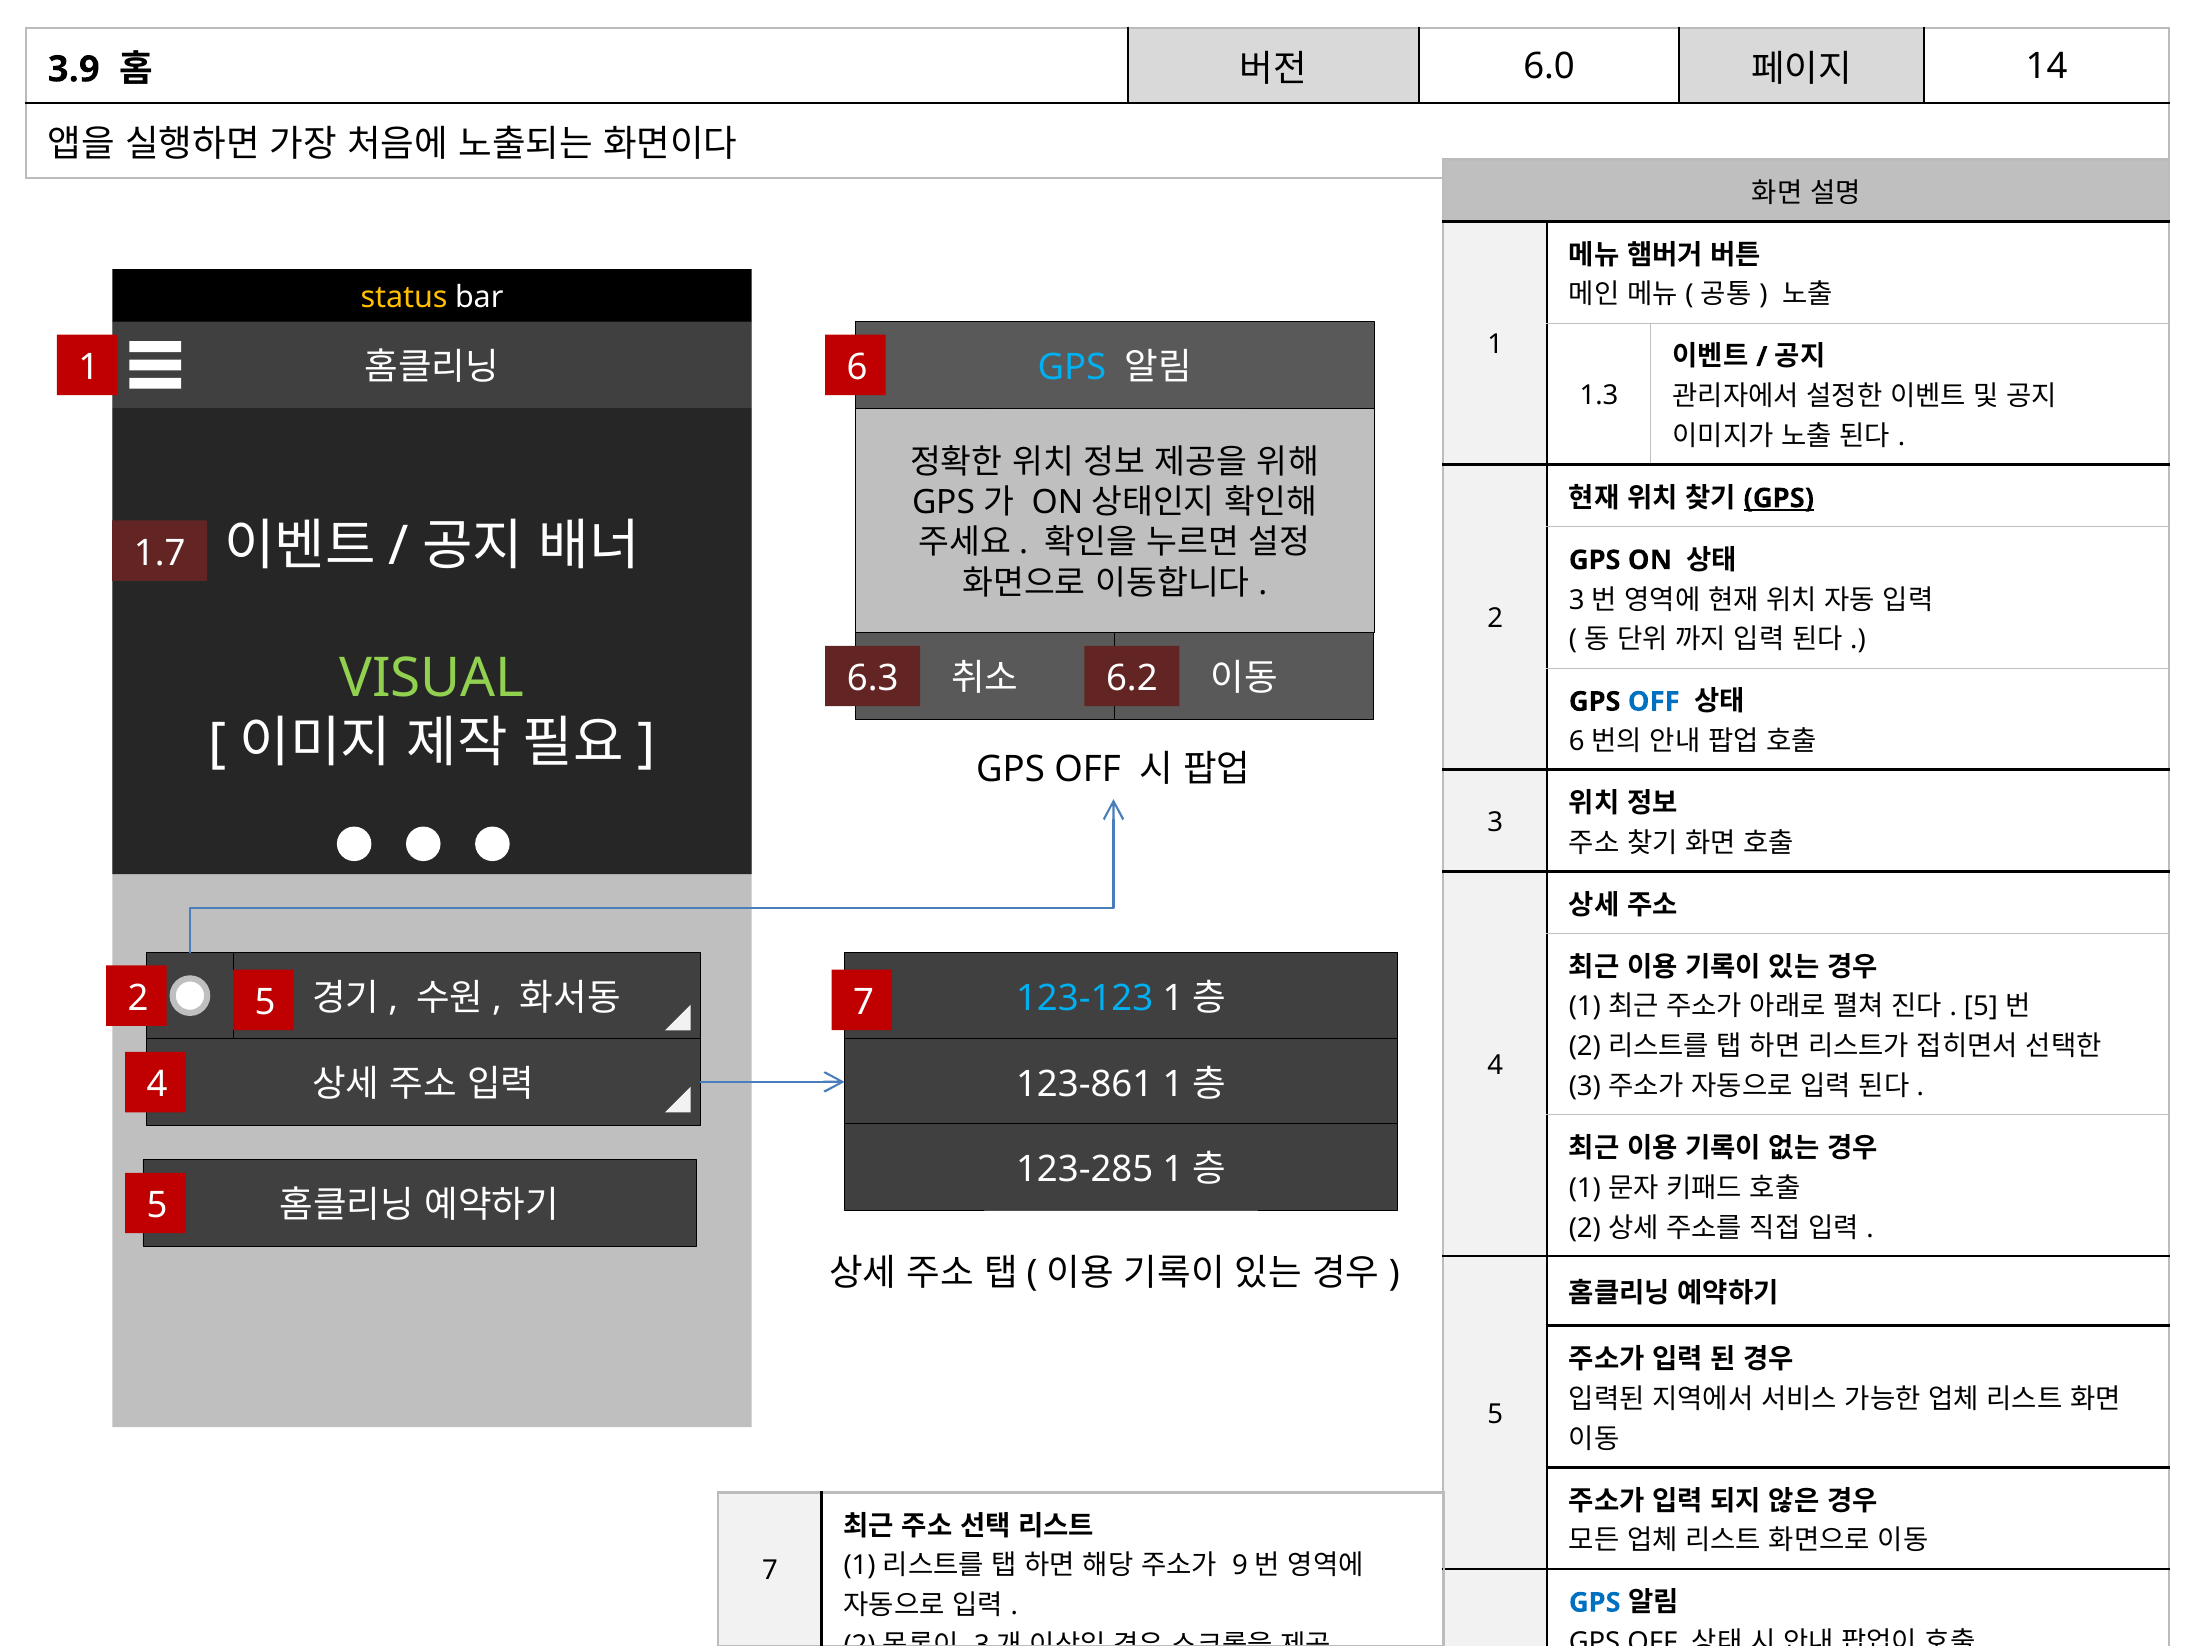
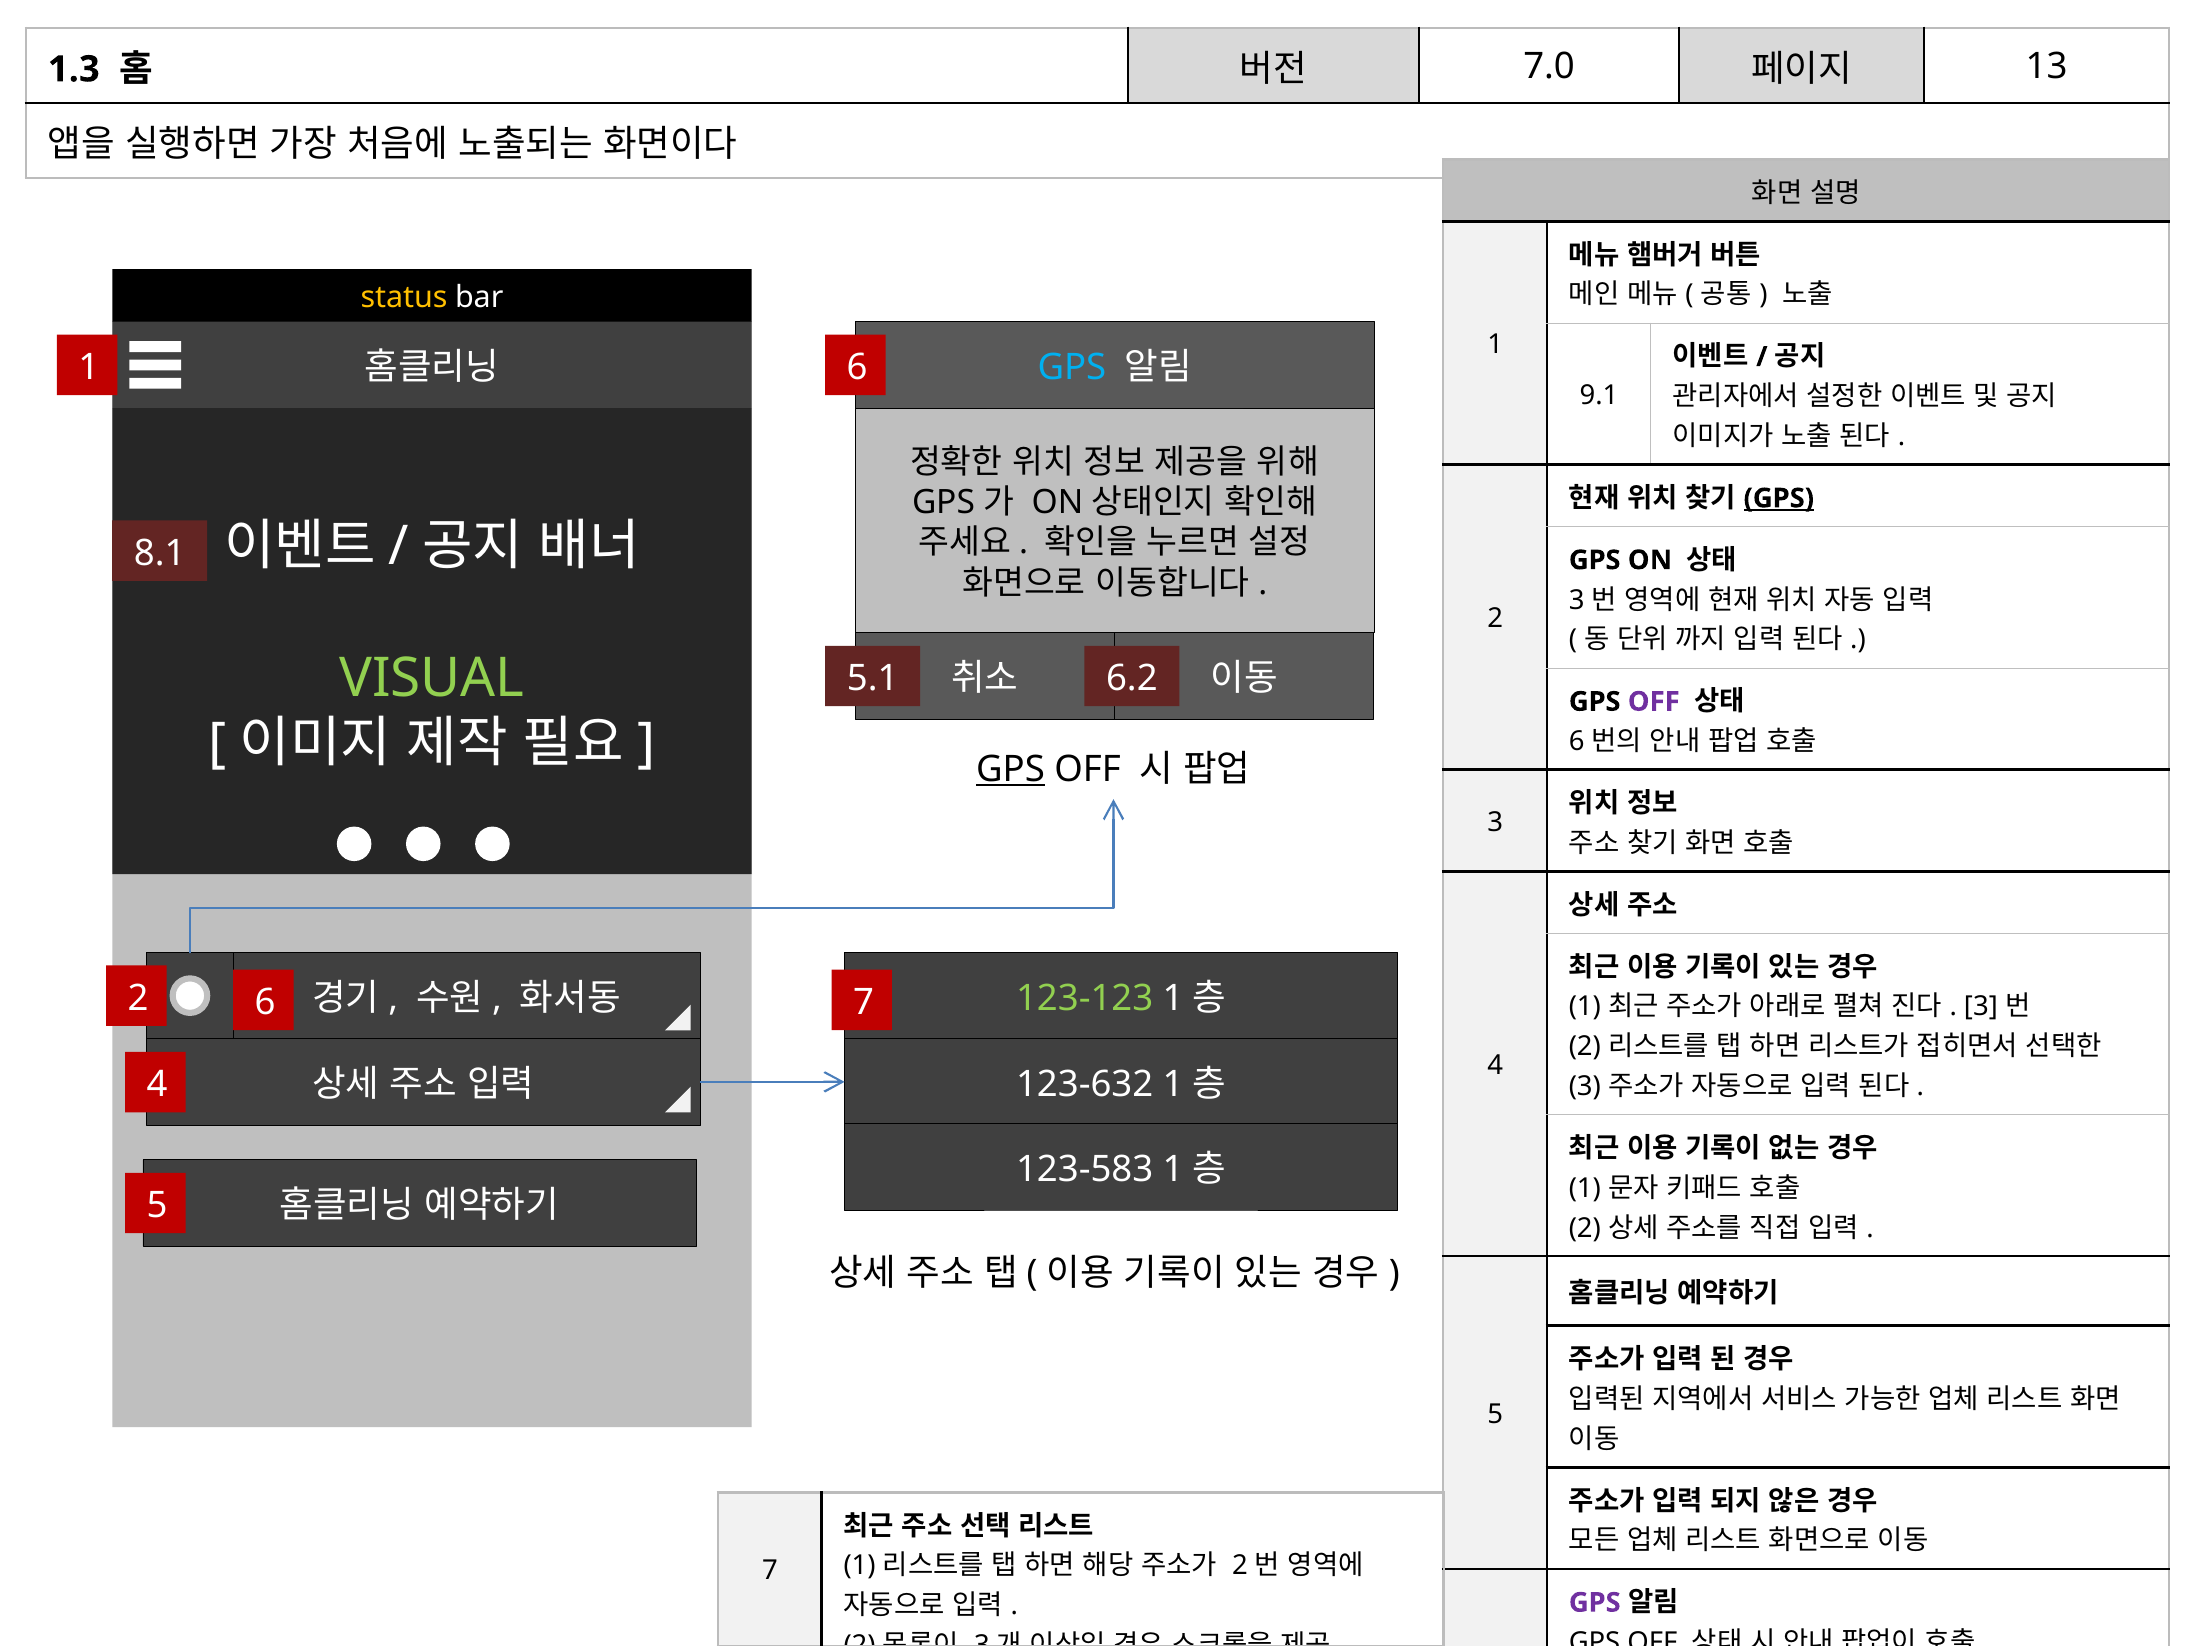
3.9: 3.9 -> 1.3 (74, 69)
6.0: 6.0 -> 7.0 (1549, 66)
14: 14 -> 13 (2047, 66)
1.3: 1.3 -> 9.1 (1599, 395)
1.7: 1.7 -> 8.1 (160, 553)
6.3: 6.3 -> 5.1 (873, 679)
OFF colour: blue -> purple (1654, 702)
GPS underline: none -> present (1011, 769)
123-123 colour: light blue -> light green (1085, 998)
2 5: 5 -> 6 (265, 1003)
5: 5 -> 3 (1981, 1007)
123-861: 123-861 -> 123-632 (1085, 1085)
123-285: 123-285 -> 123-583 (1085, 1170)
9: 9 -> 2 (1240, 1566)
GPS colour: blue -> purple (1595, 1603)
